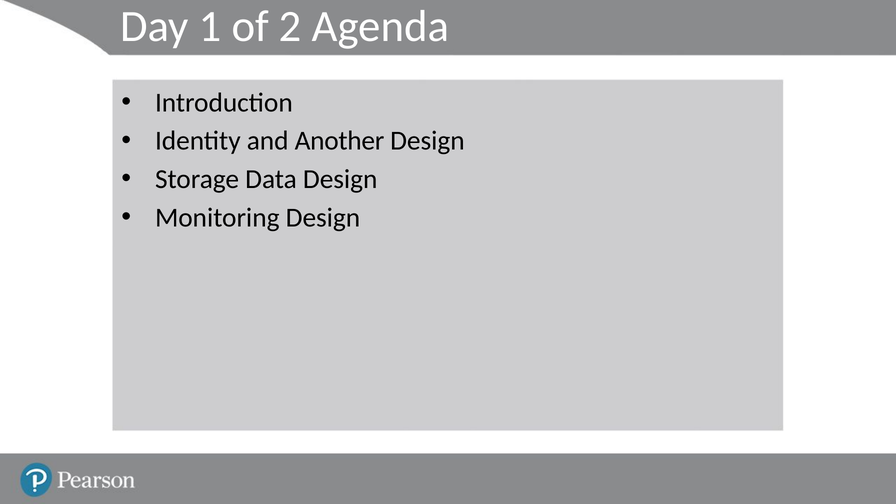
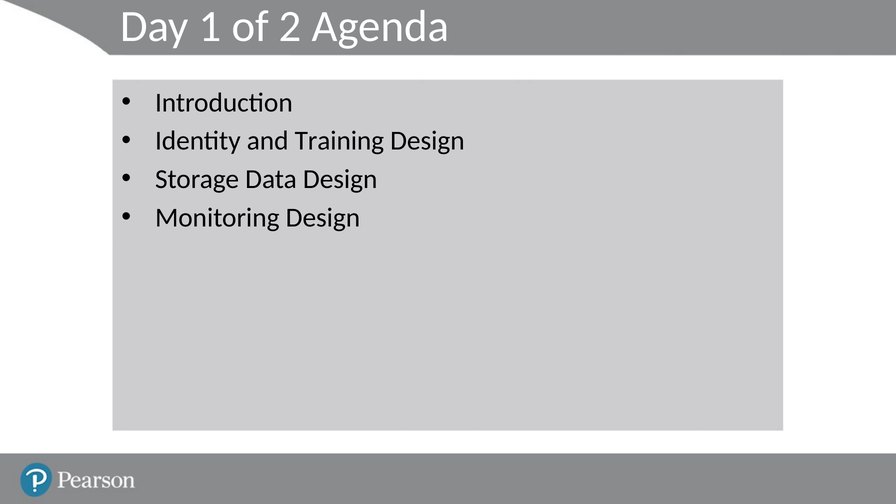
Another: Another -> Training (339, 141)
